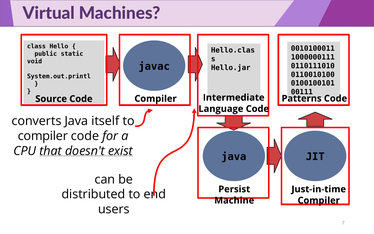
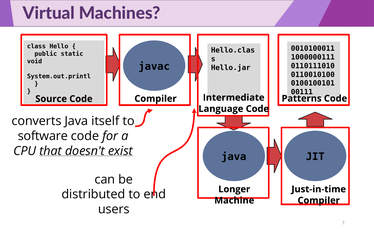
compiler: compiler -> software (43, 136)
Persist: Persist -> Longer (234, 189)
